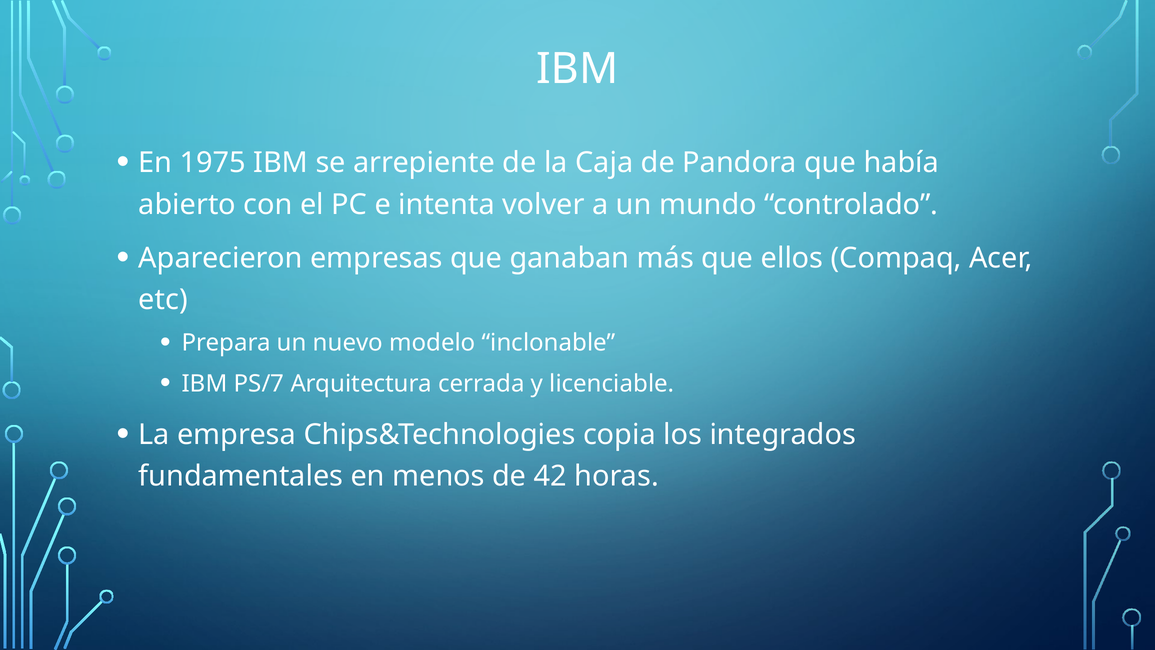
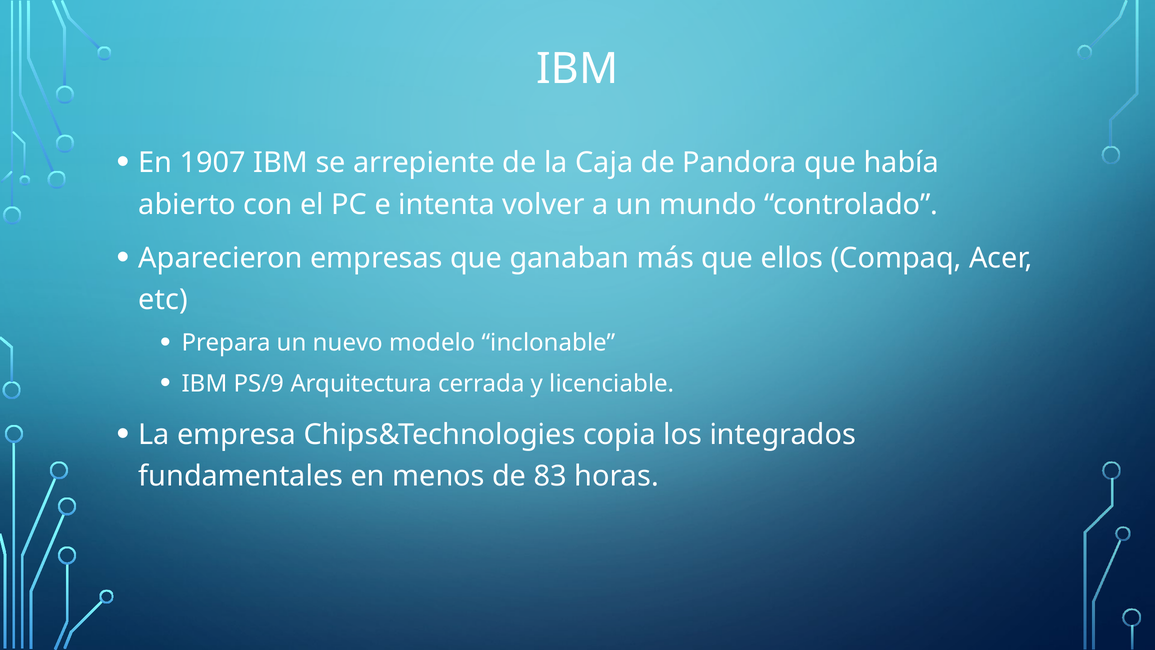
1975: 1975 -> 1907 (213, 163)
PS/7: PS/7 -> PS/9 (259, 383)
42: 42 -> 83 (550, 476)
